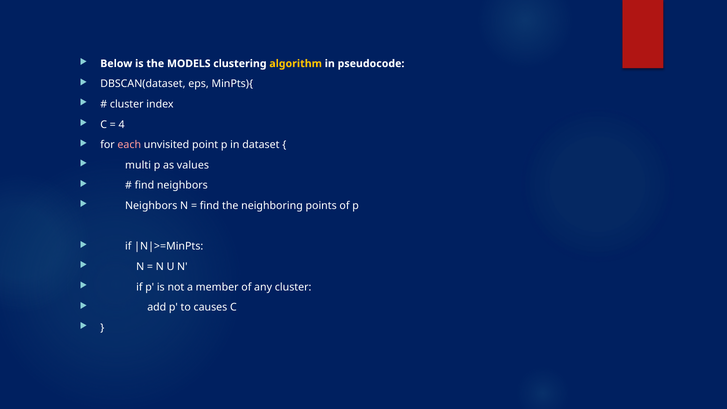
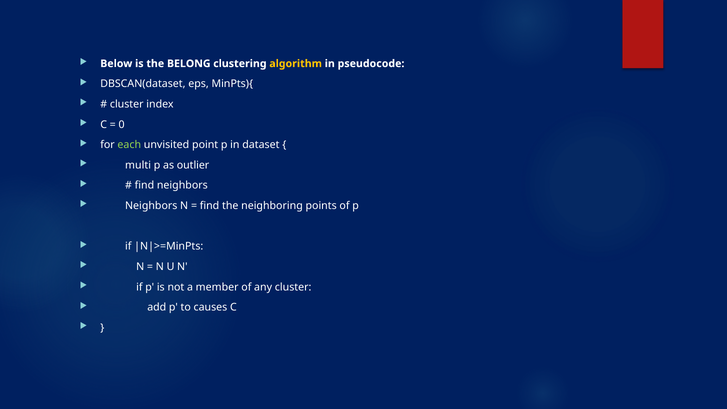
MODELS: MODELS -> BELONG (189, 64)
4: 4 -> 0 (122, 125)
each colour: pink -> light green (129, 145)
values: values -> outlier (193, 165)
